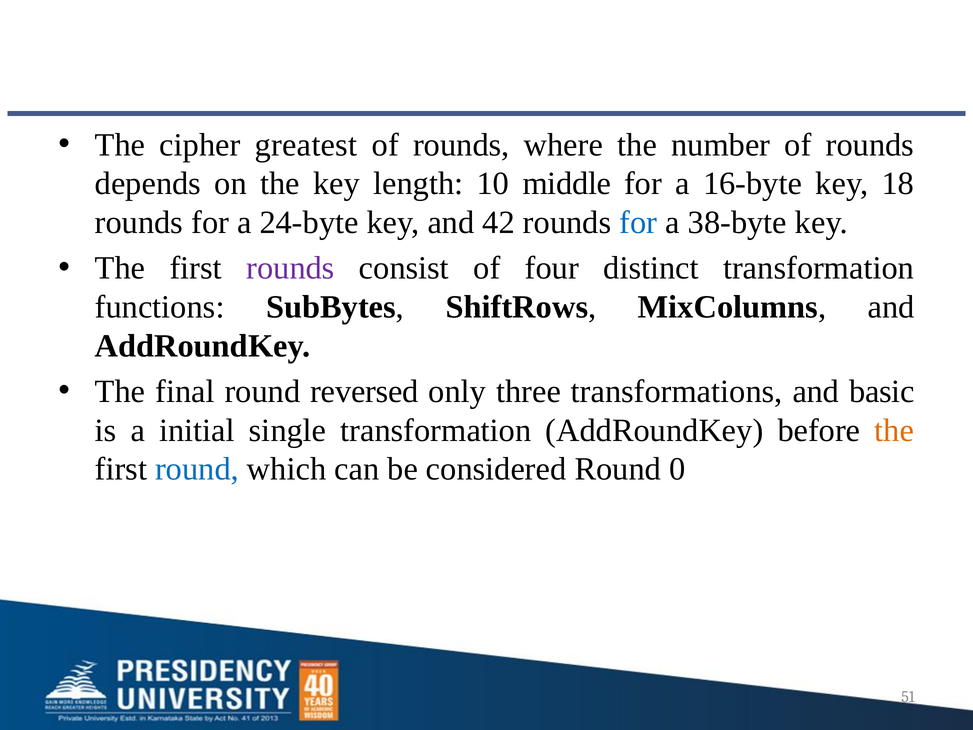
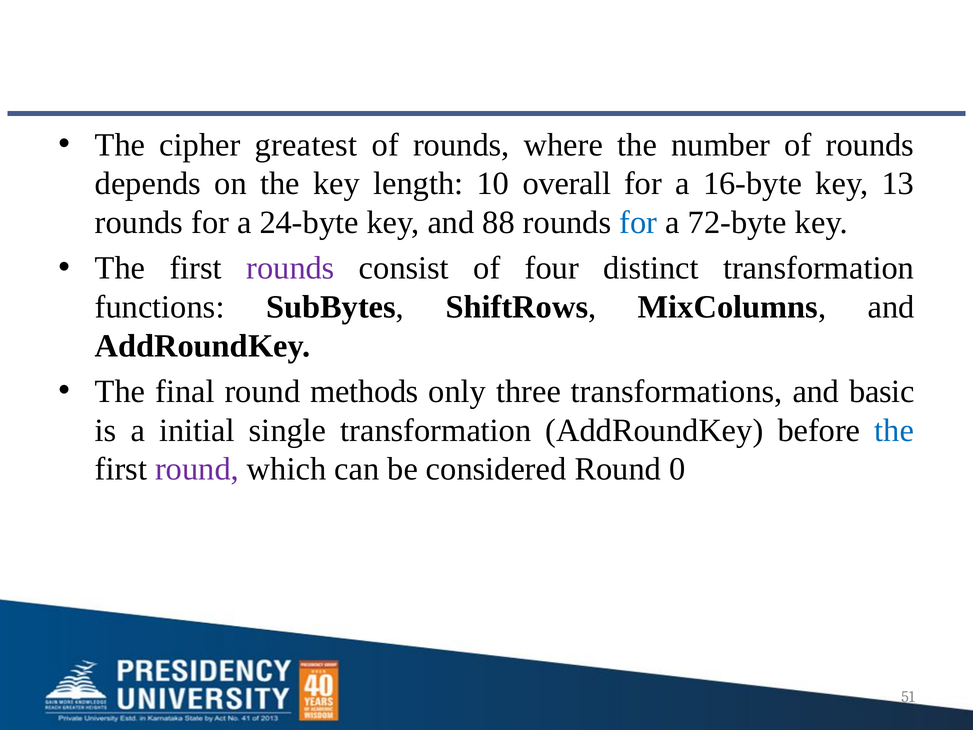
middle: middle -> overall (567, 184)
18: 18 -> 13 (898, 184)
42: 42 -> 88 (499, 223)
38-byte: 38-byte -> 72-byte (737, 223)
reversed: reversed -> methods (365, 391)
the colour: orange -> blue (894, 430)
round colour: blue -> purple (197, 469)
